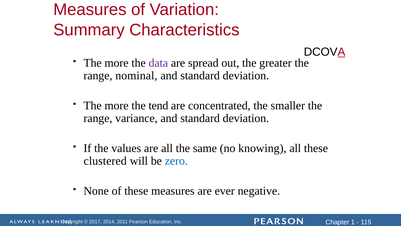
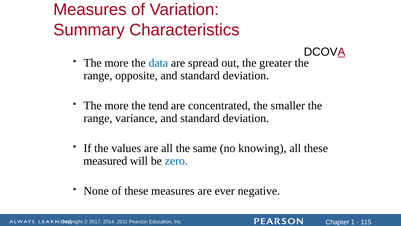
data colour: purple -> blue (158, 63)
nominal: nominal -> opposite (136, 75)
clustered: clustered -> measured (105, 161)
